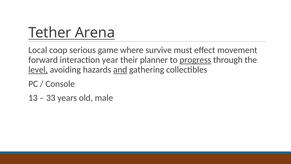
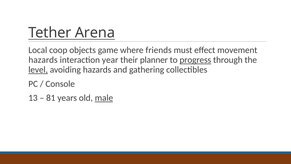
serious: serious -> objects (83, 50)
survive: survive -> friends (159, 50)
forward: forward -> hazards (43, 60)
and underline: present -> none (120, 70)
33: 33 -> 81 (51, 98)
male underline: none -> present (104, 98)
